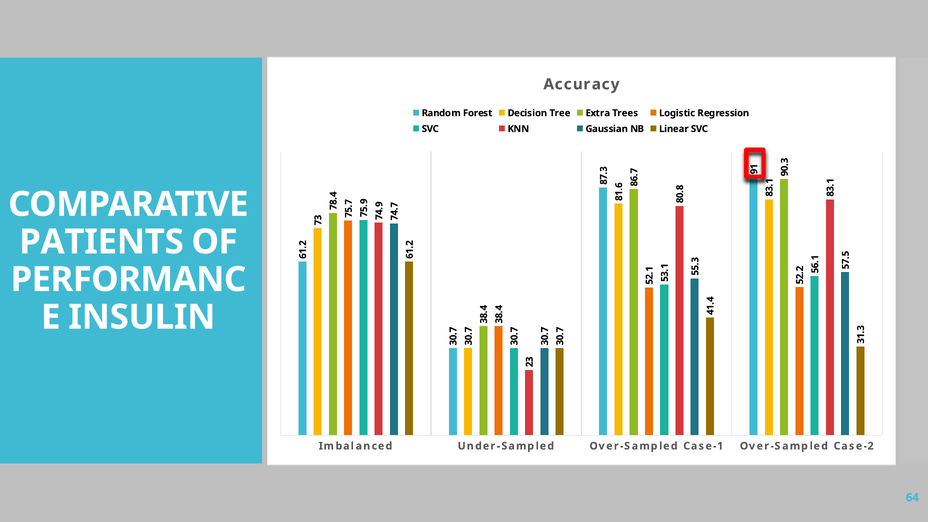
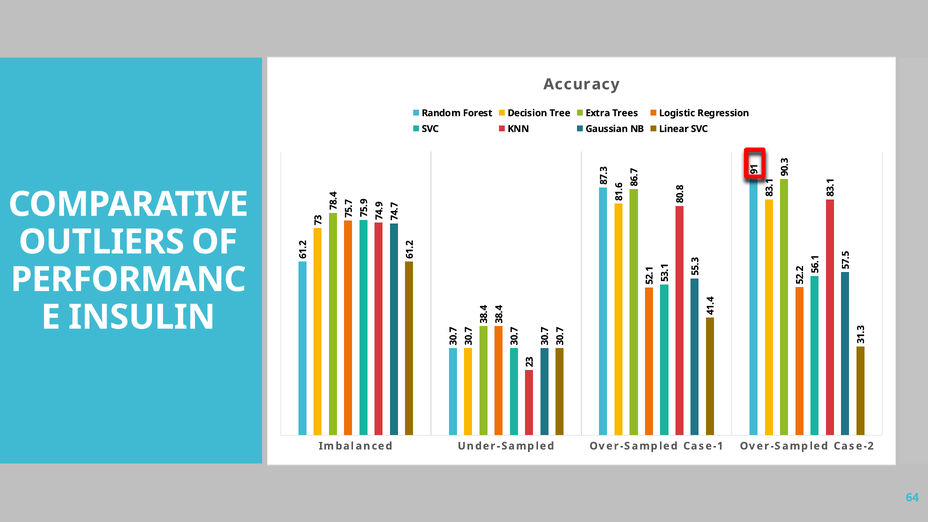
PATIENTS: PATIENTS -> OUTLIERS (102, 242)
